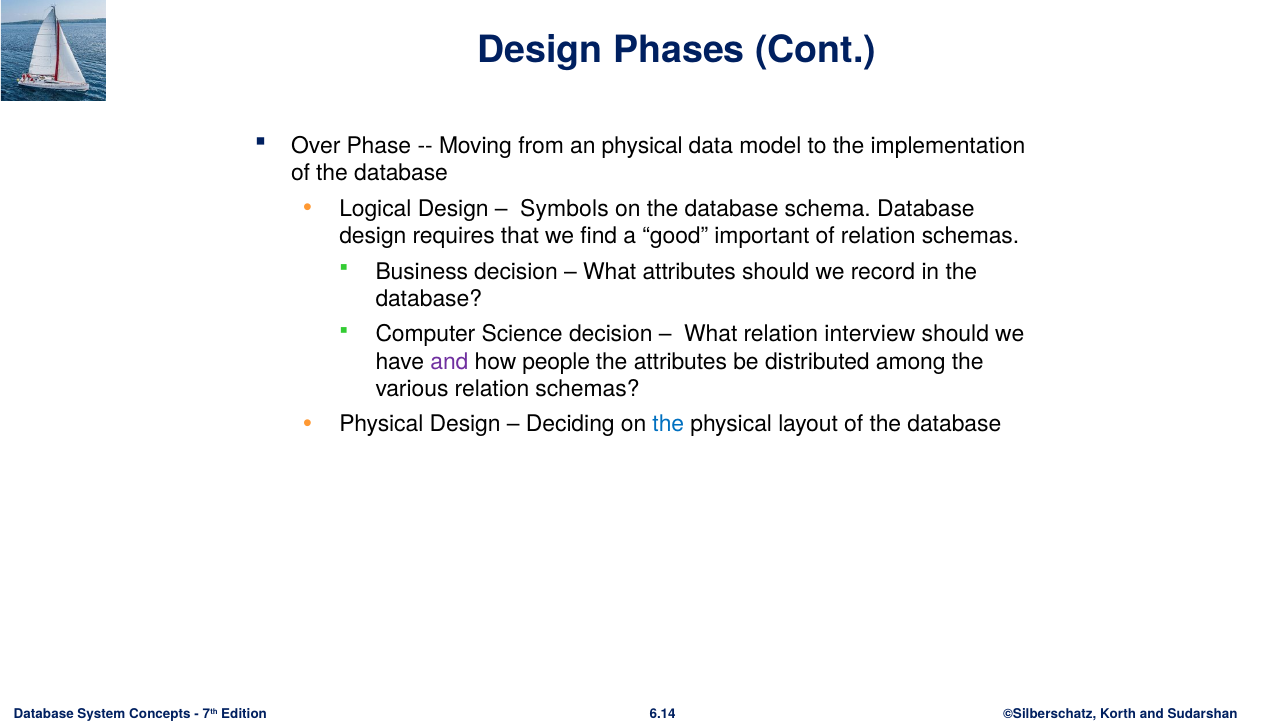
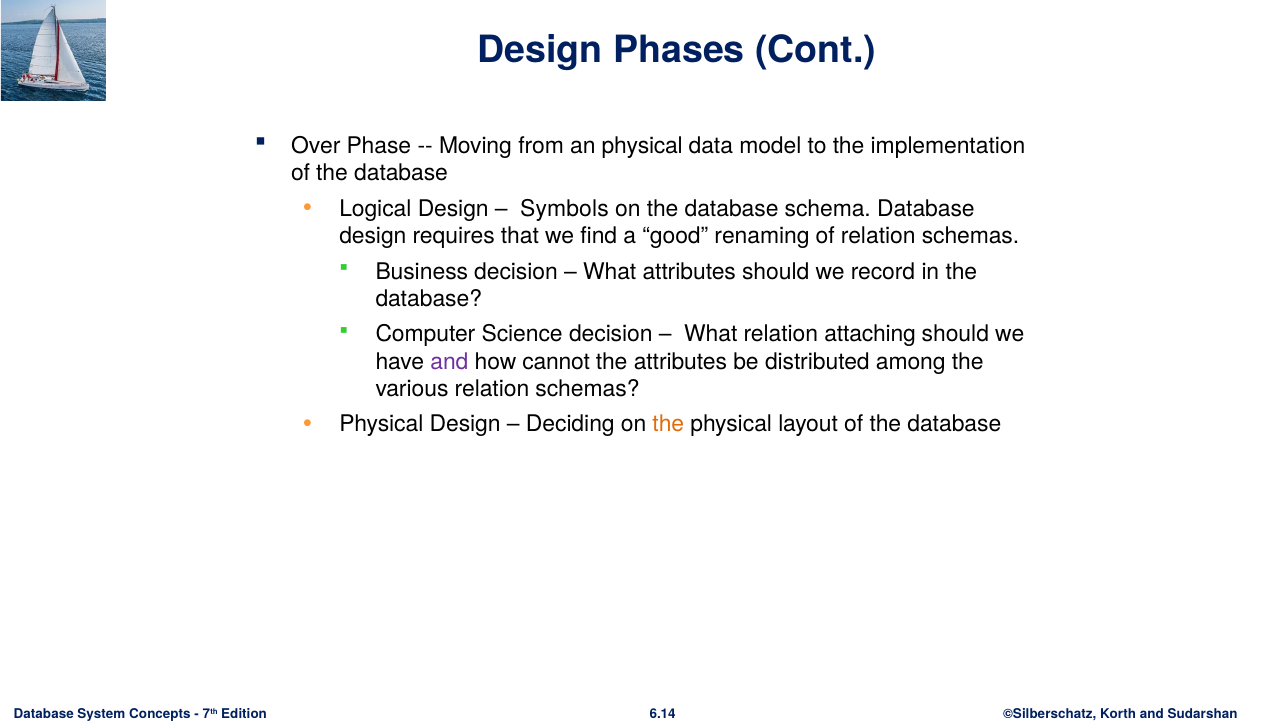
important: important -> renaming (762, 236)
interview: interview -> attaching (870, 334)
people: people -> cannot (556, 361)
the colour: blue -> orange (668, 424)
